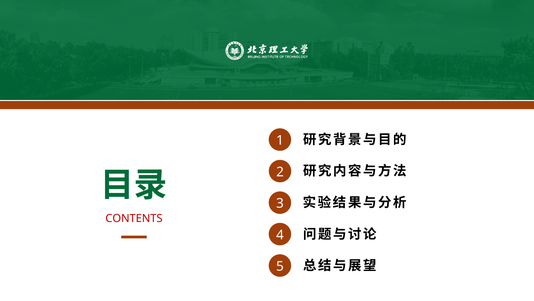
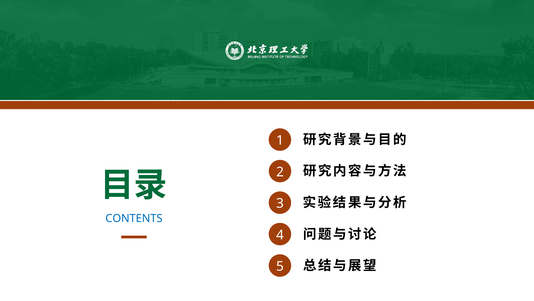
CONTENTS colour: red -> blue (134, 218)
